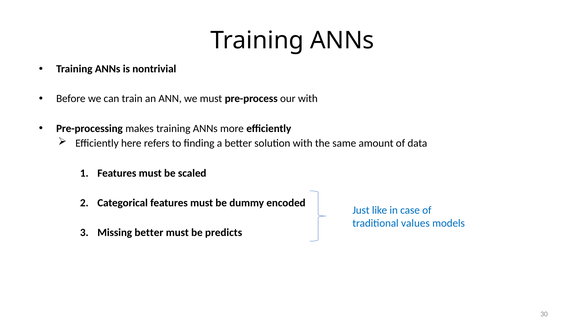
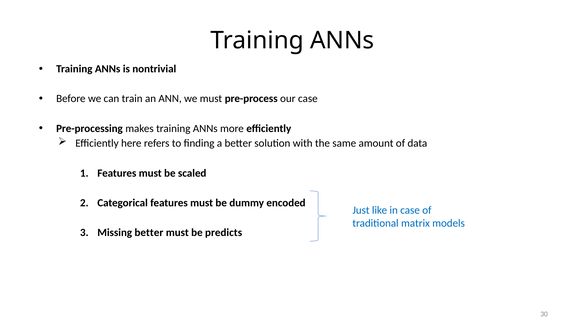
our with: with -> case (308, 99)
values: values -> matrix (415, 223)
